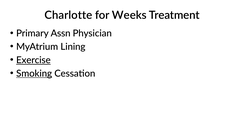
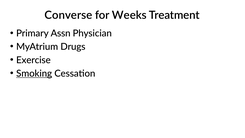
Charlotte: Charlotte -> Converse (68, 15)
Lining: Lining -> Drugs (73, 47)
Exercise underline: present -> none (33, 60)
